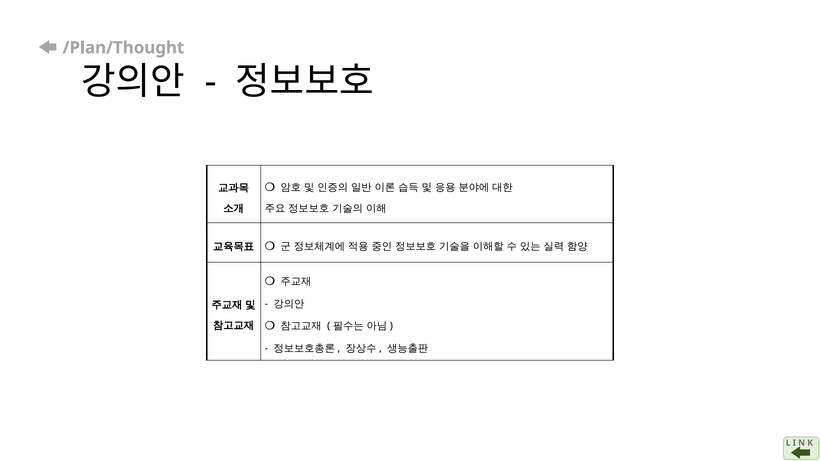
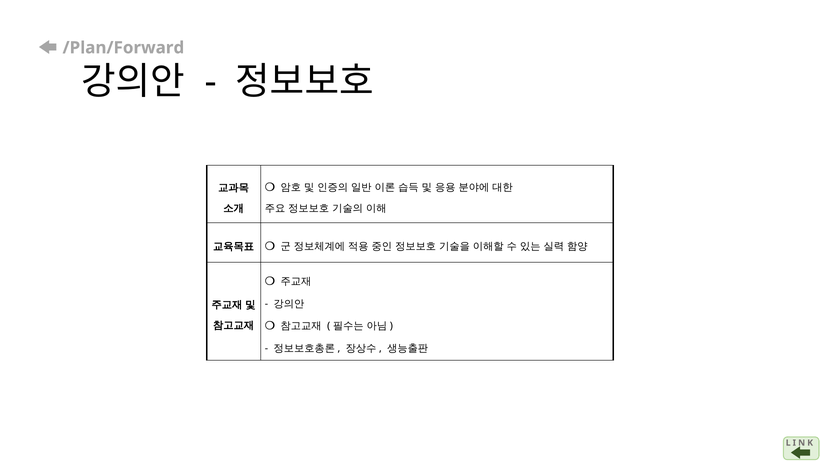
/Plan/Thought: /Plan/Thought -> /Plan/Forward (123, 48)
